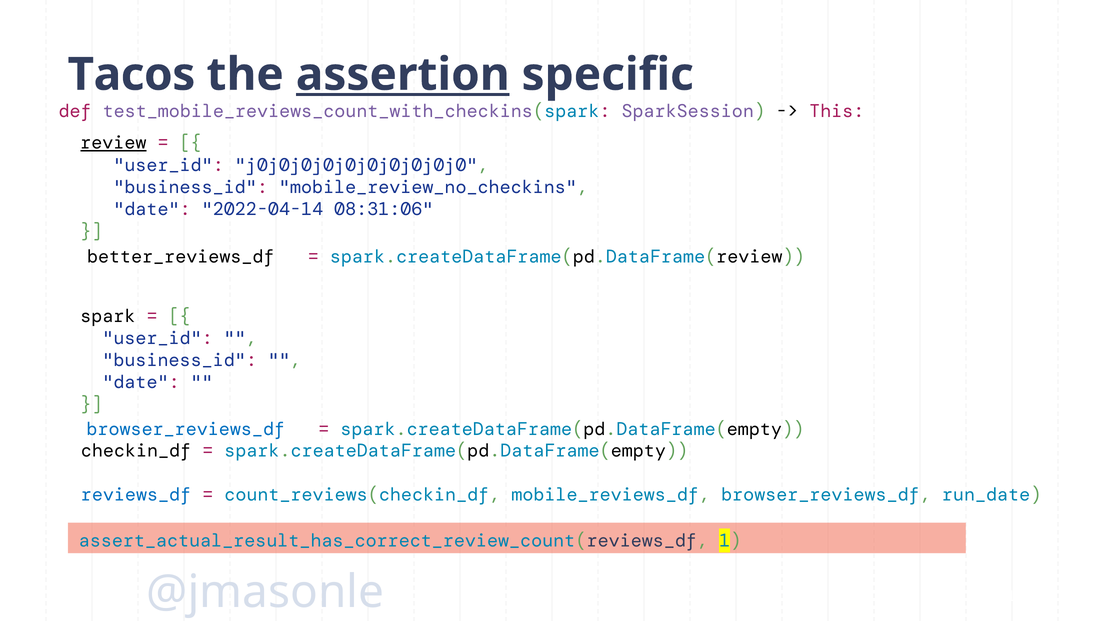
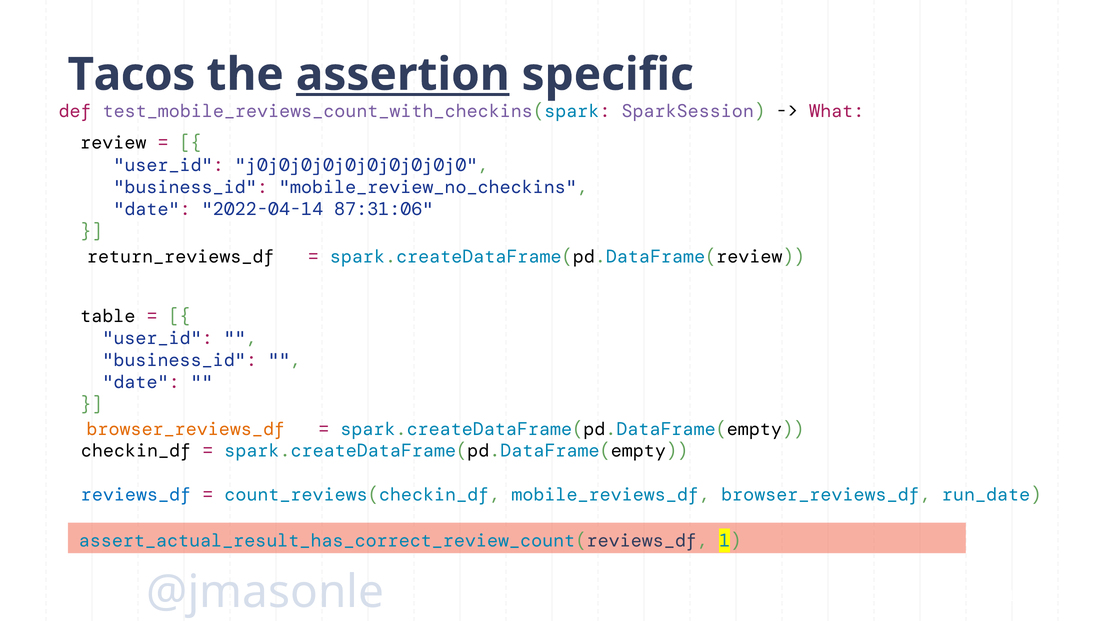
This: This -> What (837, 111)
review underline: present -> none (113, 143)
08:31:06: 08:31:06 -> 87:31:06 (384, 209)
better_reviews_df: better_reviews_df -> return_reviews_df (181, 257)
spark: spark -> table (108, 316)
browser_reviews_df colour: blue -> orange (186, 429)
